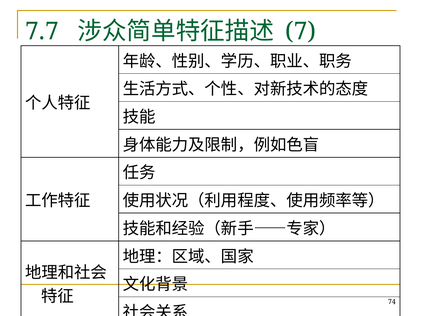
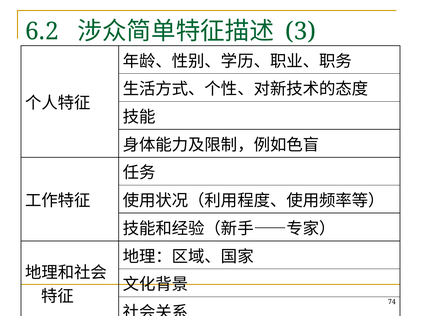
7.7: 7.7 -> 6.2 (42, 31)
7: 7 -> 3 (301, 31)
